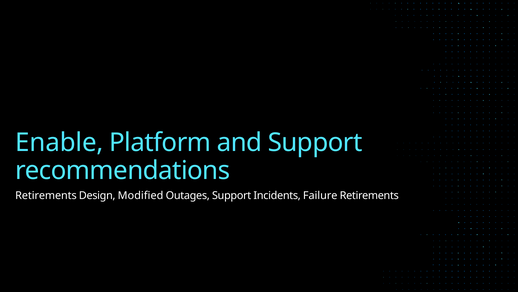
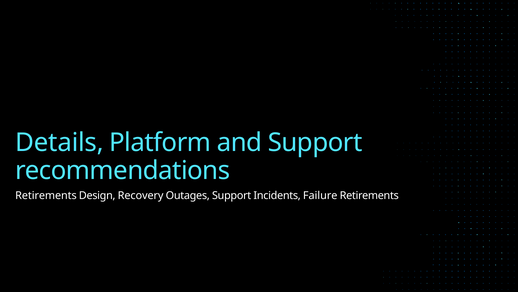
Enable: Enable -> Details (59, 142)
Modified: Modified -> Recovery (141, 195)
